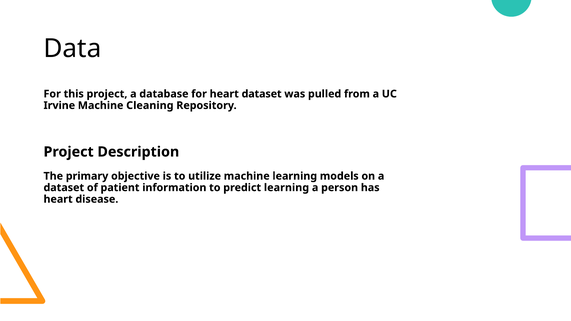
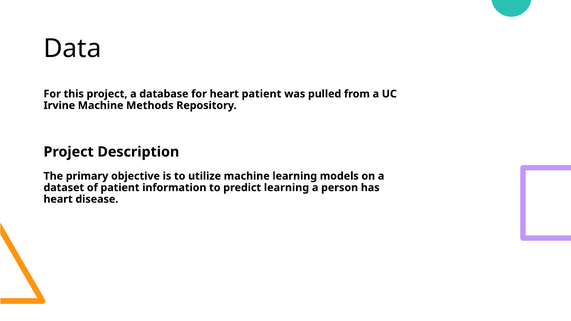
heart dataset: dataset -> patient (262, 94)
Cleaning: Cleaning -> Methods (150, 106)
